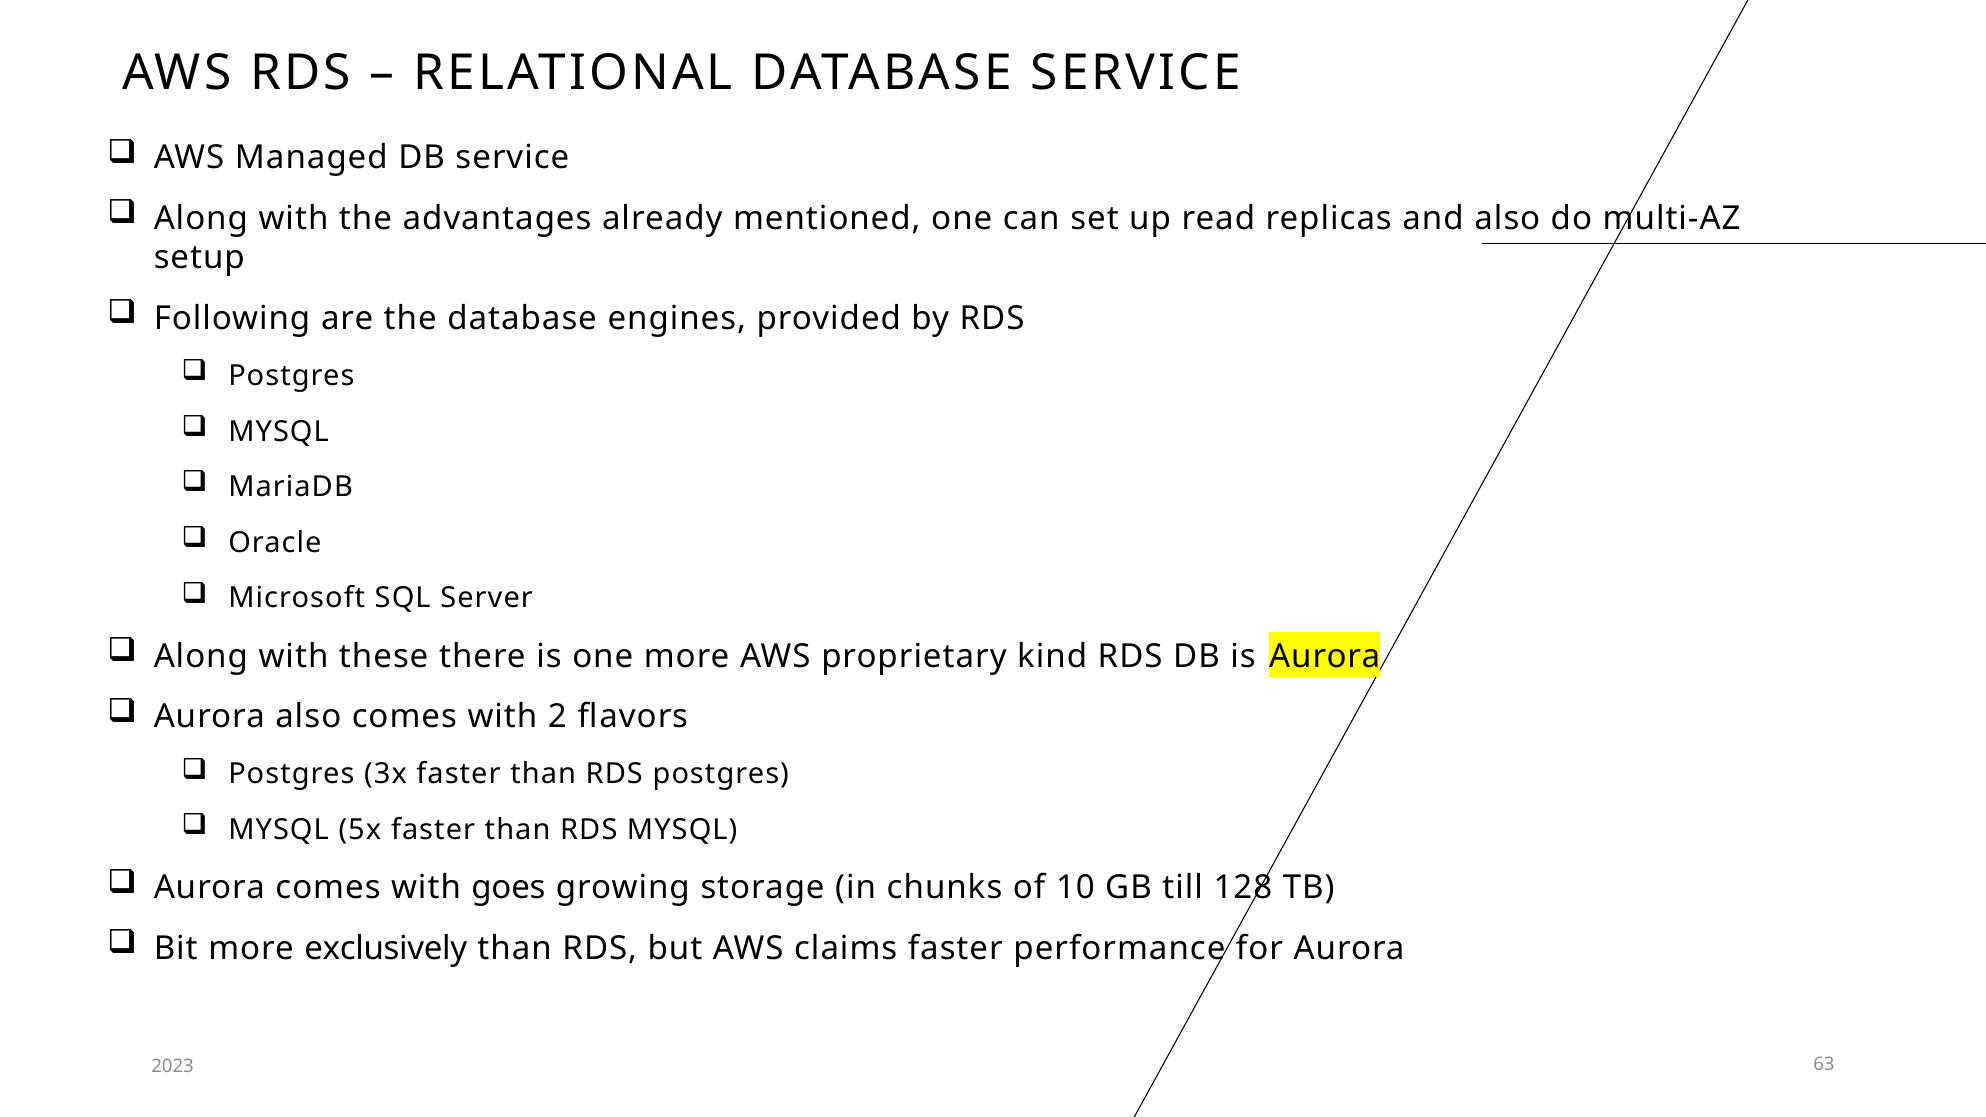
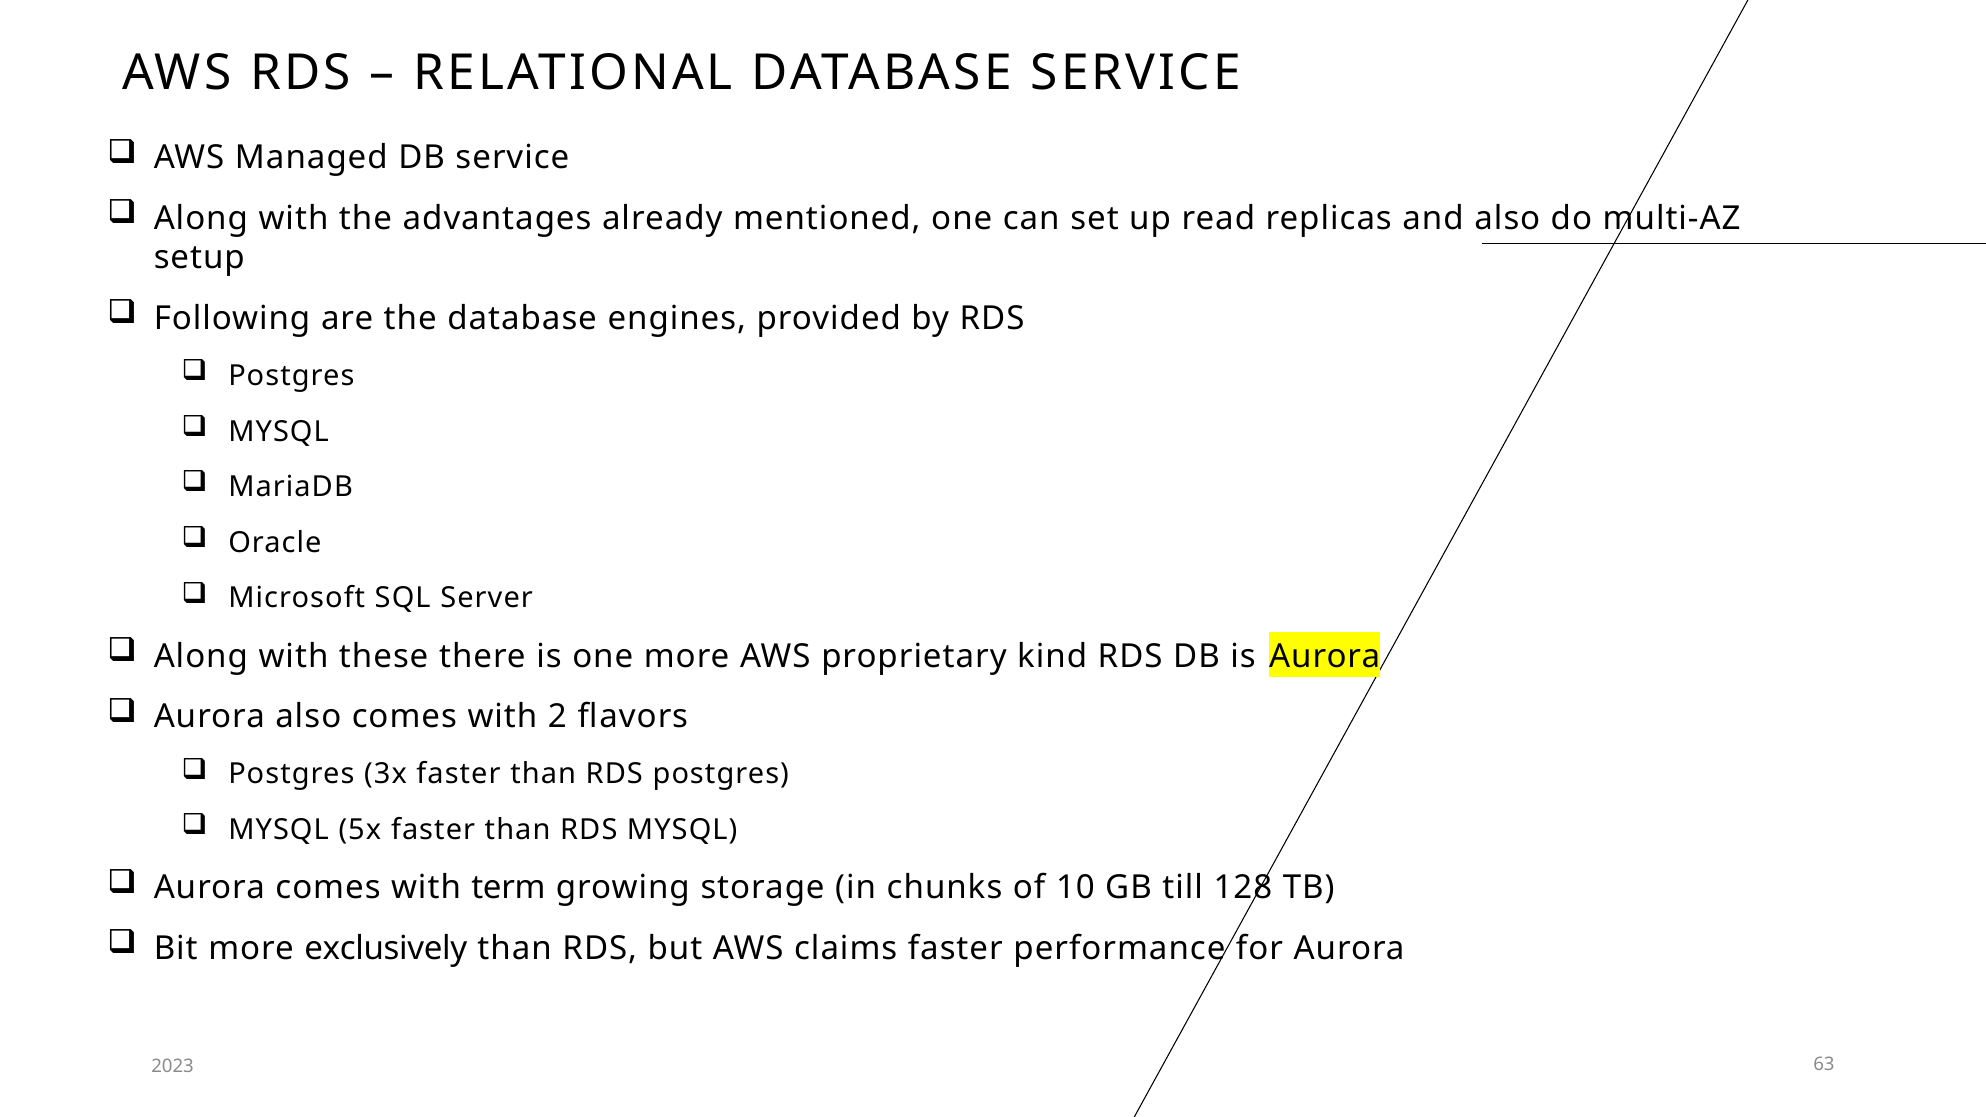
goes: goes -> term (508, 888)
